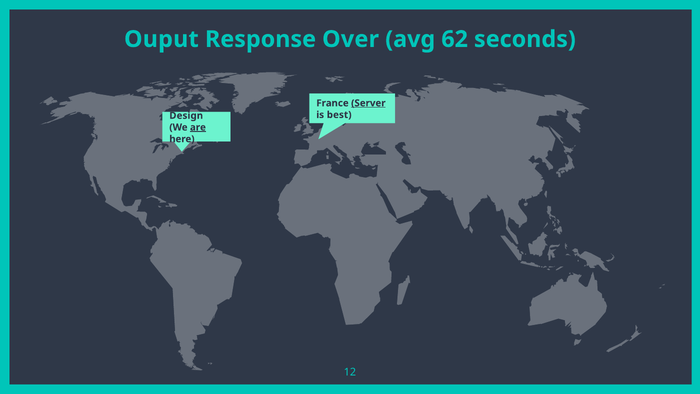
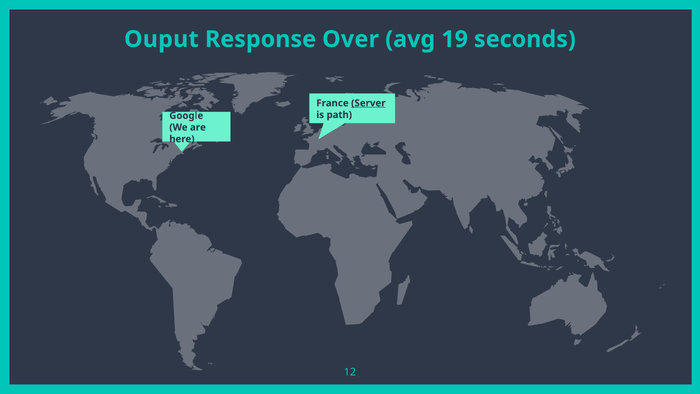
62: 62 -> 19 (455, 39)
best: best -> path (339, 115)
Design: Design -> Google (186, 116)
are underline: present -> none (198, 127)
